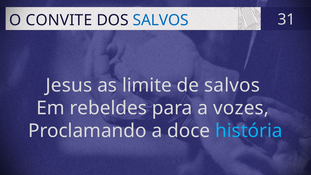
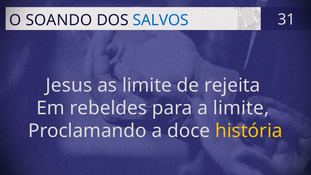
CONVITE: CONVITE -> SOANDO (59, 20)
de salvos: salvos -> rejeita (232, 85)
a vozes: vozes -> limite (241, 108)
história colour: light blue -> yellow (249, 131)
